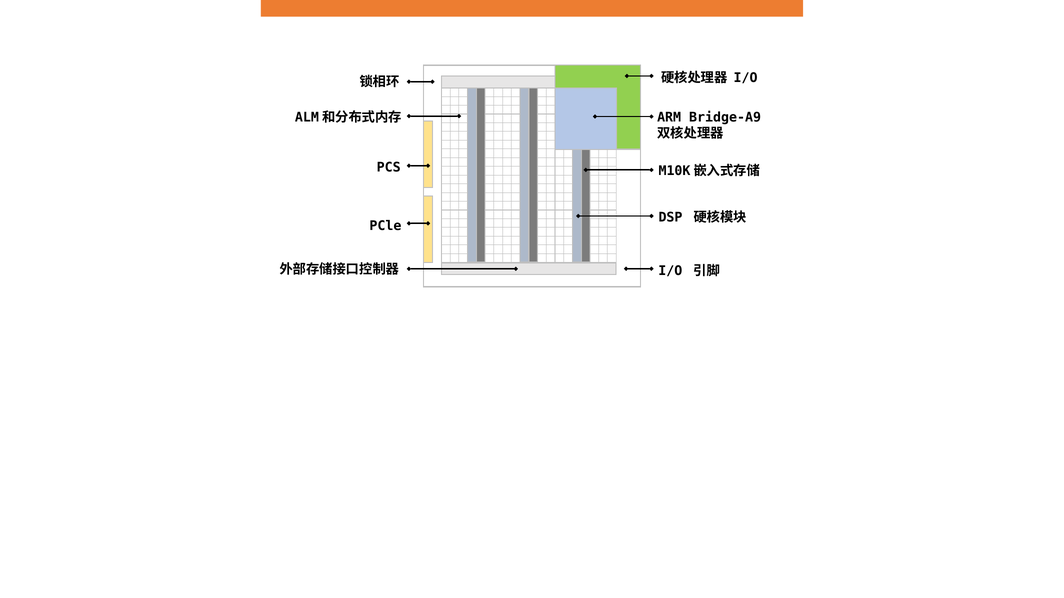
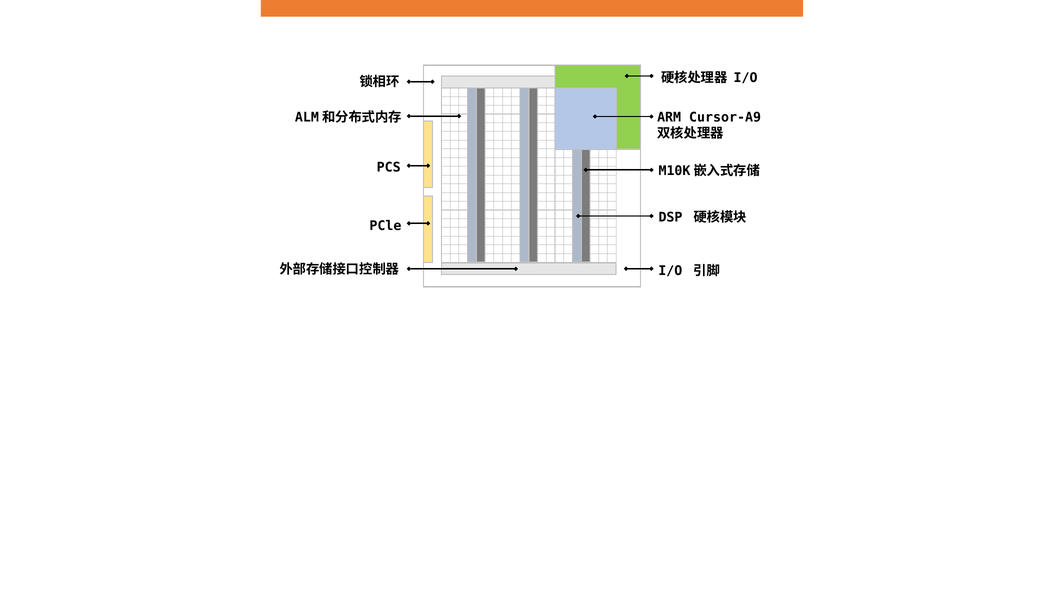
Bridge-A9: Bridge-A9 -> Cursor-A9 (725, 117)
